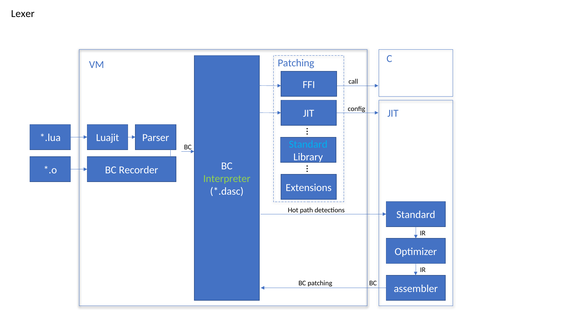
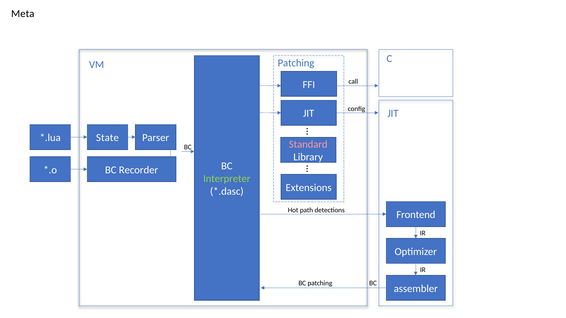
Lexer: Lexer -> Meta (23, 14)
Luajit: Luajit -> State (107, 138)
Standard colour: light blue -> pink (308, 144)
Standard: Standard -> Frontend (416, 215)
